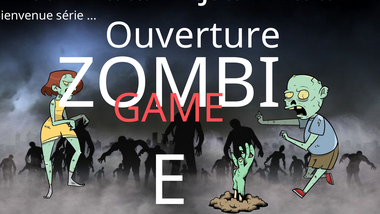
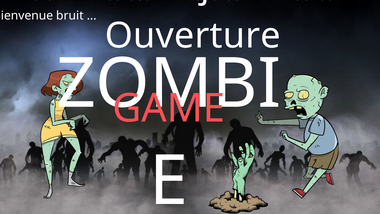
série: série -> bruit (70, 16)
